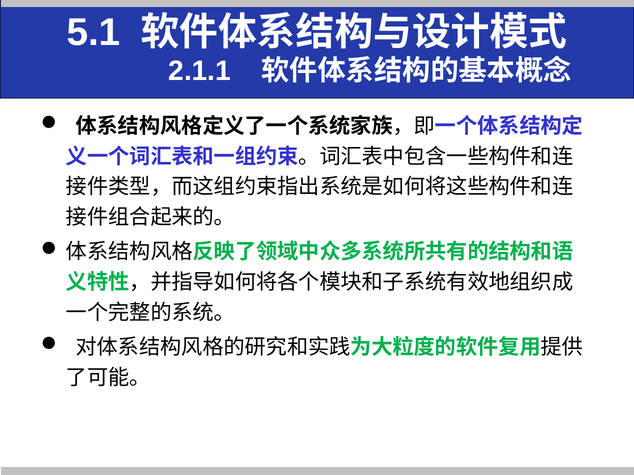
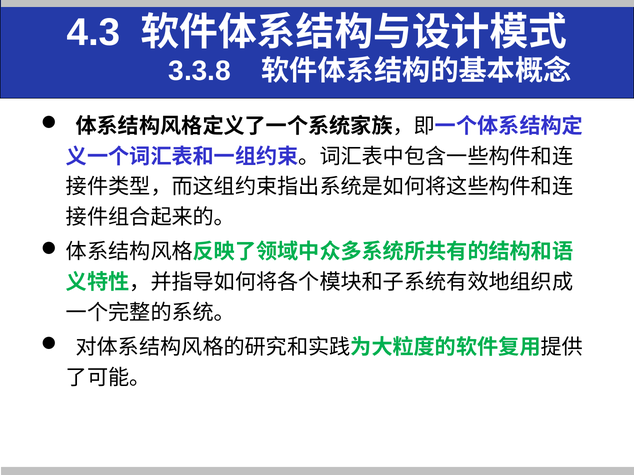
5.1: 5.1 -> 4.3 (94, 32)
2.1.1: 2.1.1 -> 3.3.8 (200, 71)
